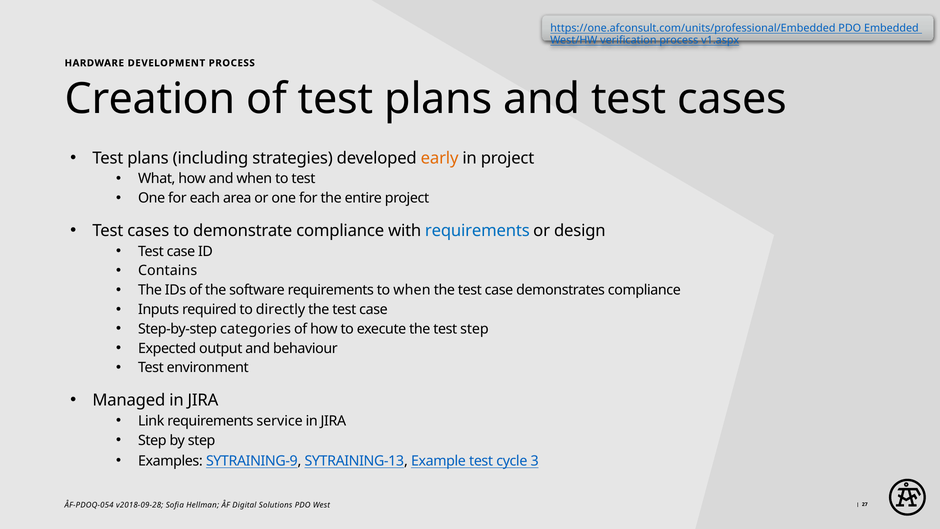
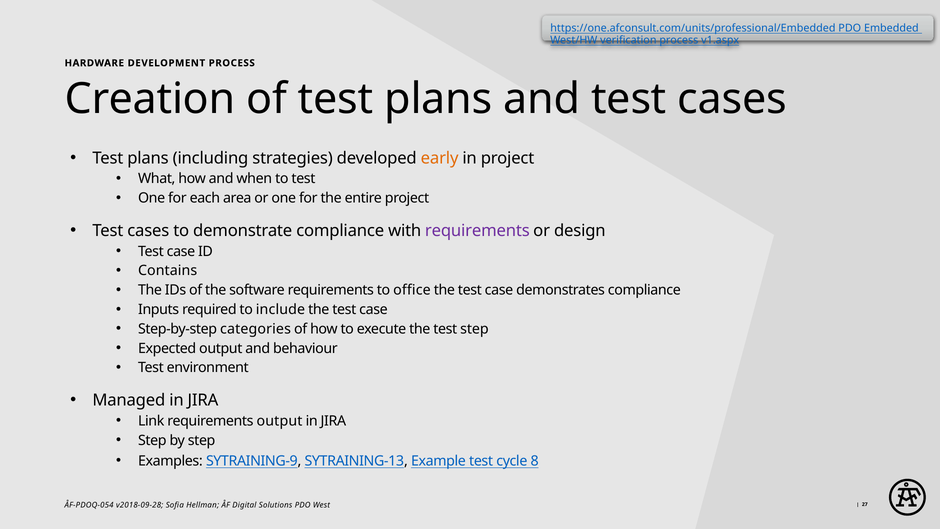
requirements colour: blue -> purple (477, 231)
to when: when -> office (412, 290)
directly: directly -> include (280, 309)
requirements service: service -> output (280, 421)
3: 3 -> 8 (535, 461)
